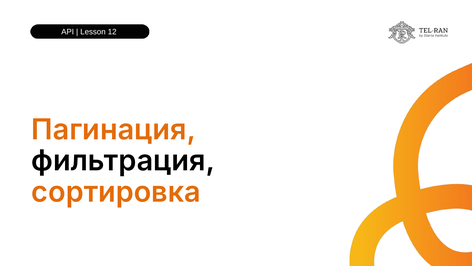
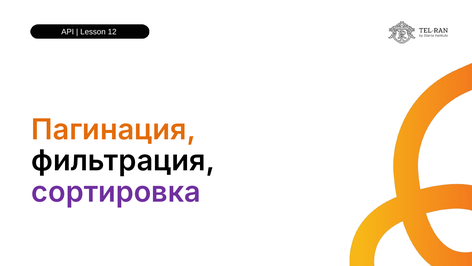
сортировка colour: orange -> purple (116, 192)
